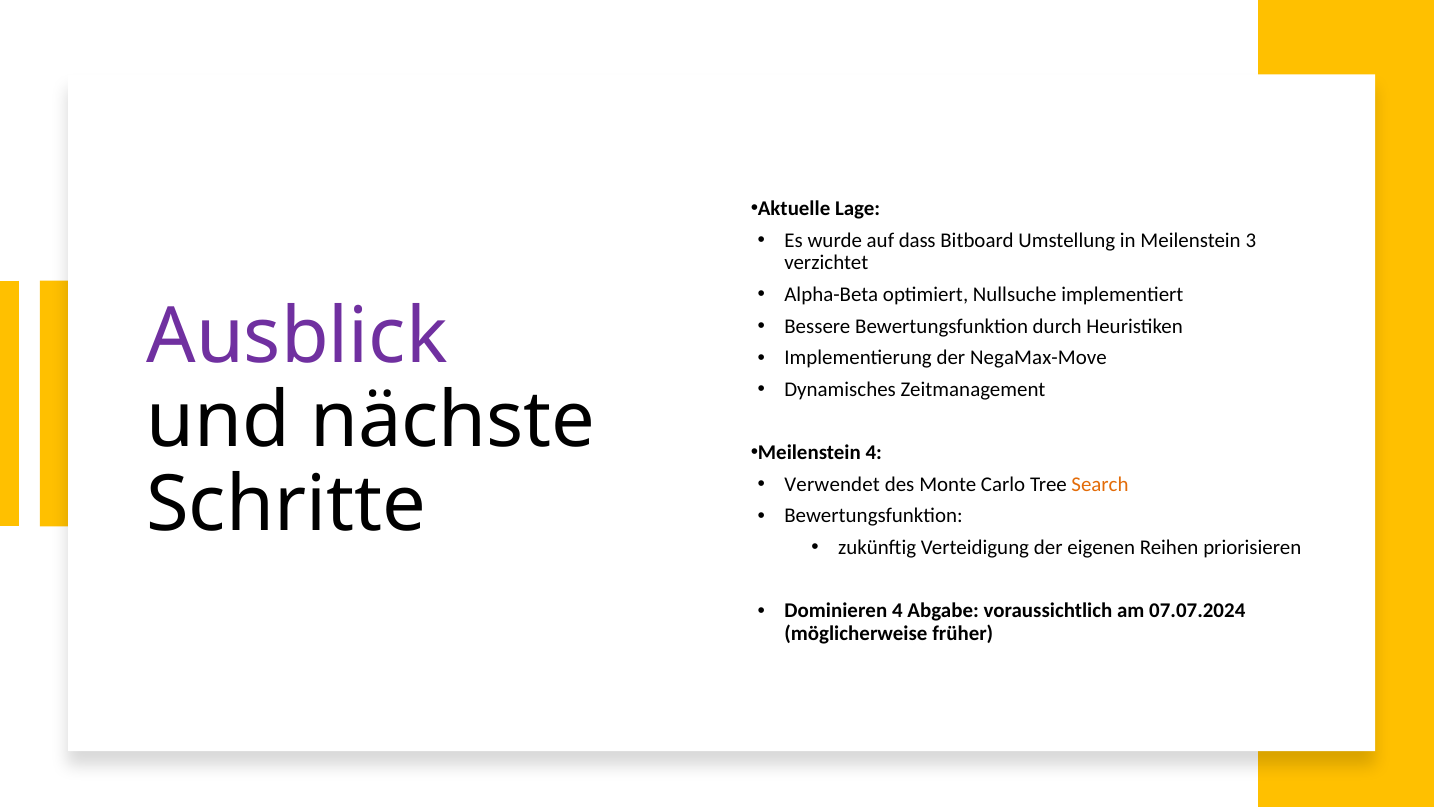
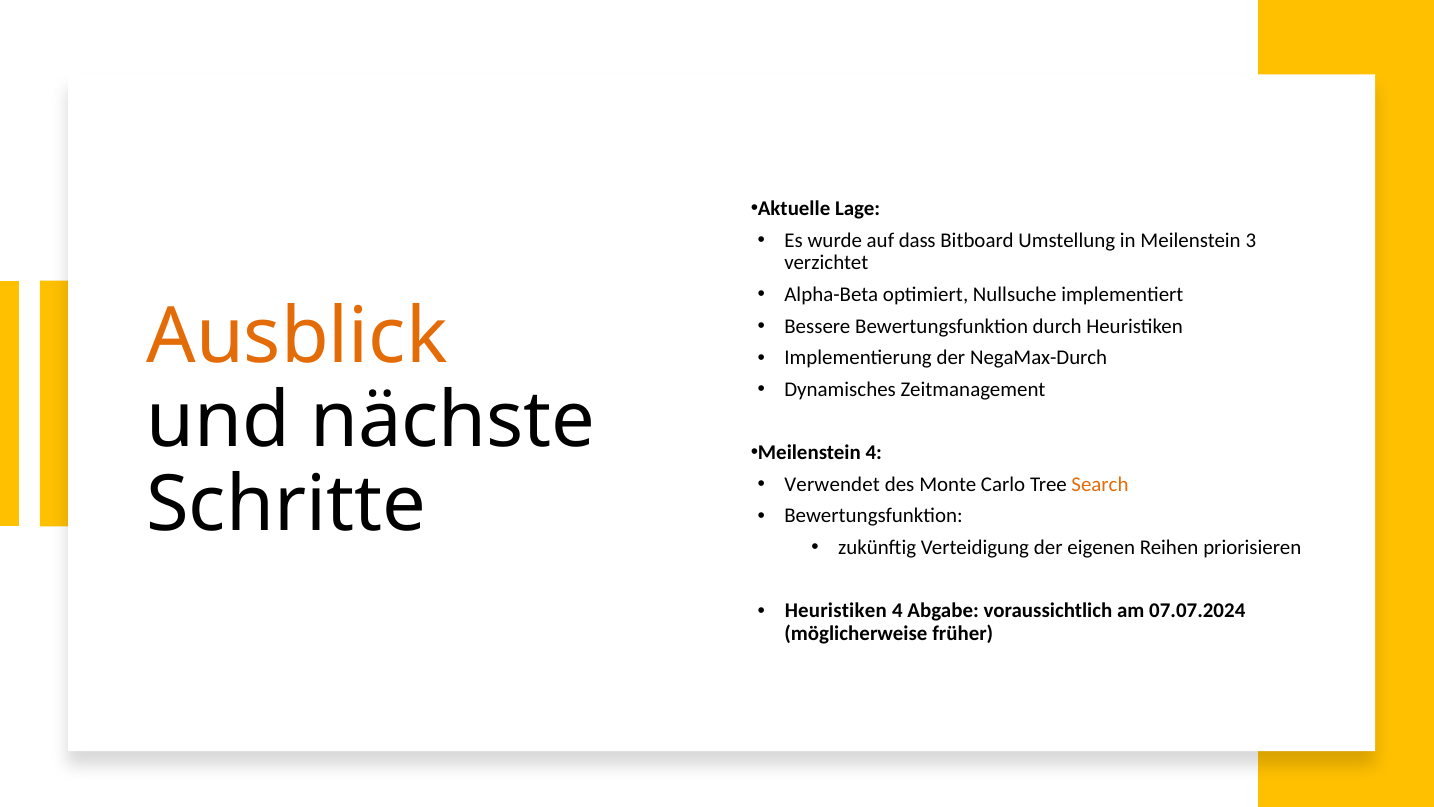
Ausblick colour: purple -> orange (297, 337)
NegaMax-Move: NegaMax-Move -> NegaMax-Durch (1039, 358)
Dominieren: Dominieren -> Heuristiken (836, 611)
